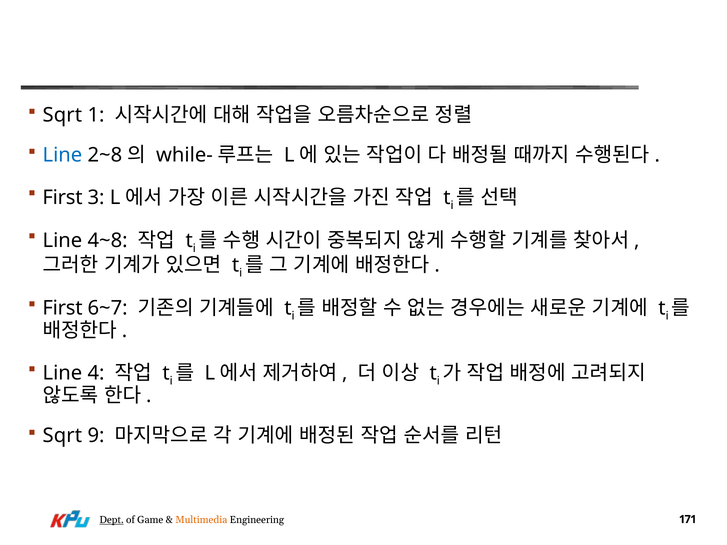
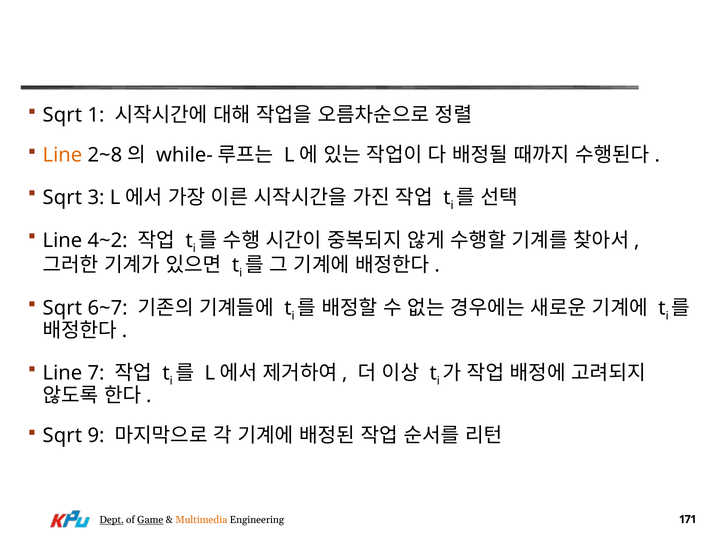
Line colour: blue -> orange (62, 155)
First: First -> Sqrt (62, 197)
4~8: 4~8 -> 4~2 (108, 241)
First: First -> Sqrt (62, 308)
4: 4 -> 7 (96, 373)
Game underline: none -> present (150, 520)
